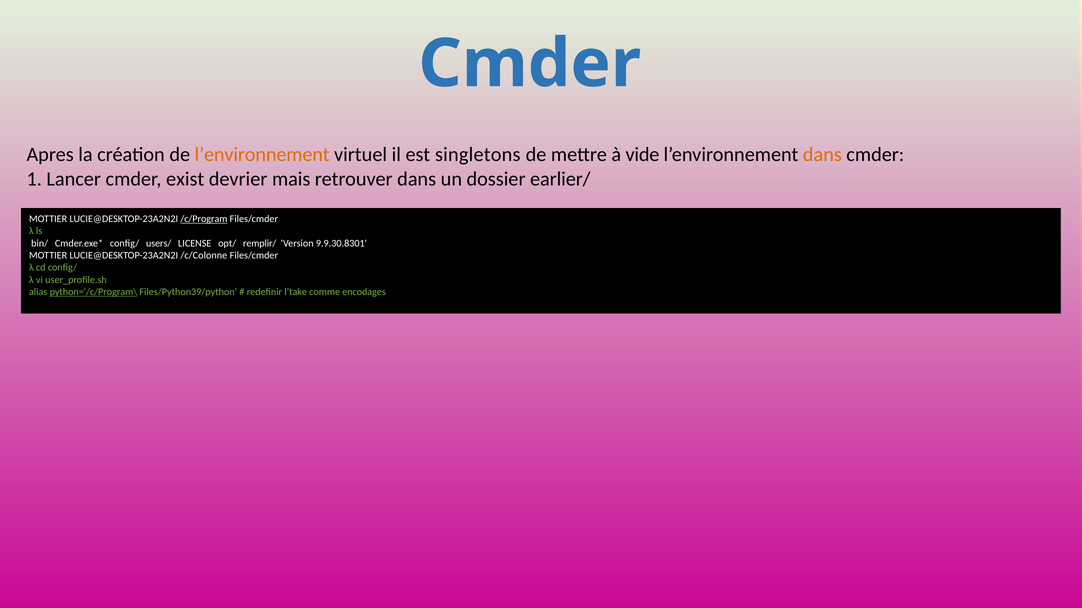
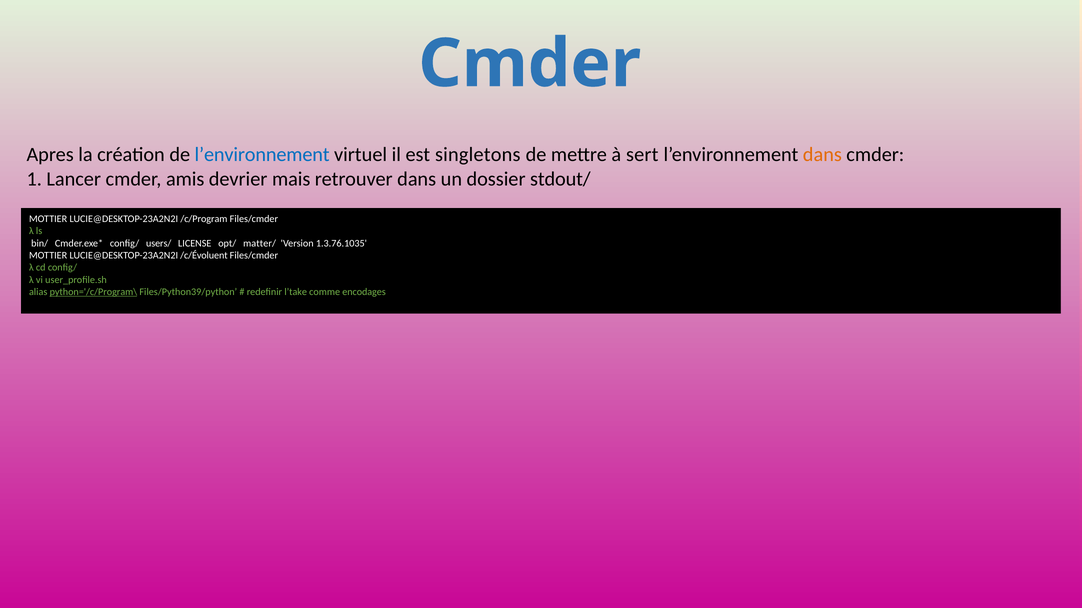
l’environnement colour: orange -> blue (262, 155)
vide: vide -> sert (642, 155)
exist: exist -> amis (185, 179)
earlier/: earlier/ -> stdout/ (560, 179)
/c/Program underline: present -> none (204, 219)
remplir/: remplir/ -> matter/ (260, 243)
9.9.30.8301: 9.9.30.8301 -> 1.3.76.1035 (341, 243)
/c/Colonne: /c/Colonne -> /c/Évoluent (204, 256)
